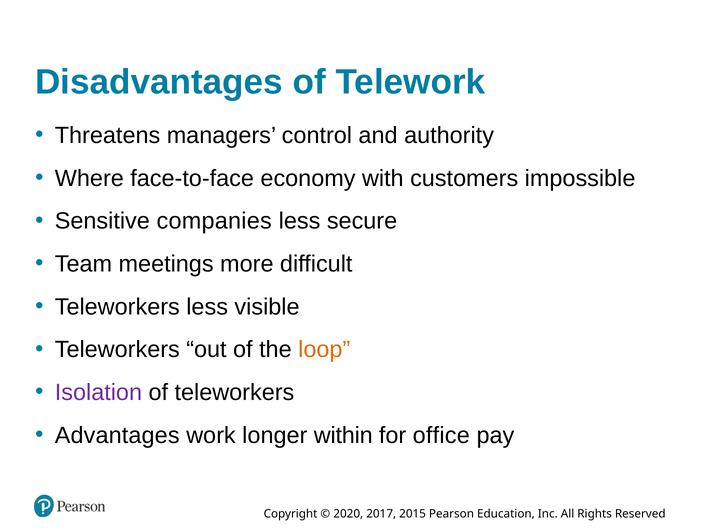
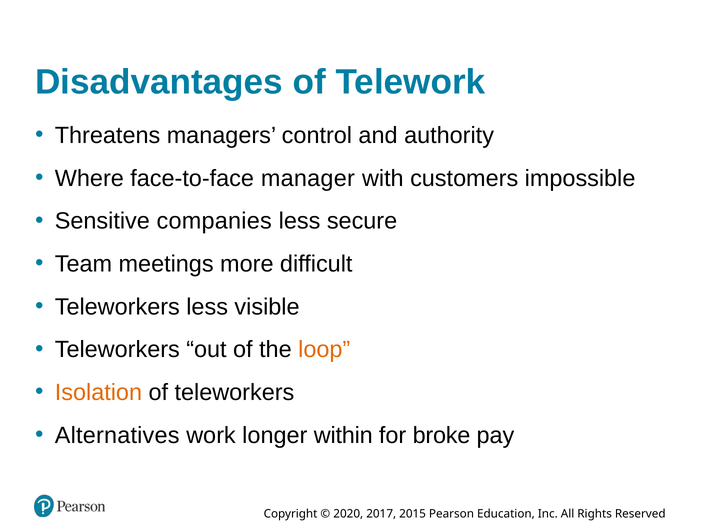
economy: economy -> manager (308, 178)
Isolation colour: purple -> orange (98, 392)
Advantages: Advantages -> Alternatives (117, 435)
office: office -> broke (441, 435)
